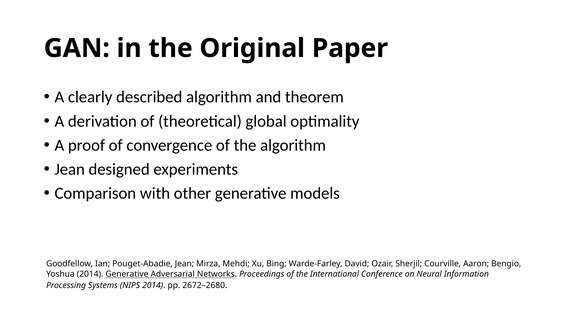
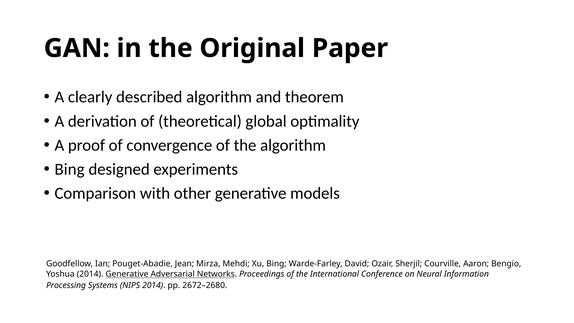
Jean: Jean -> Bing (70, 169)
